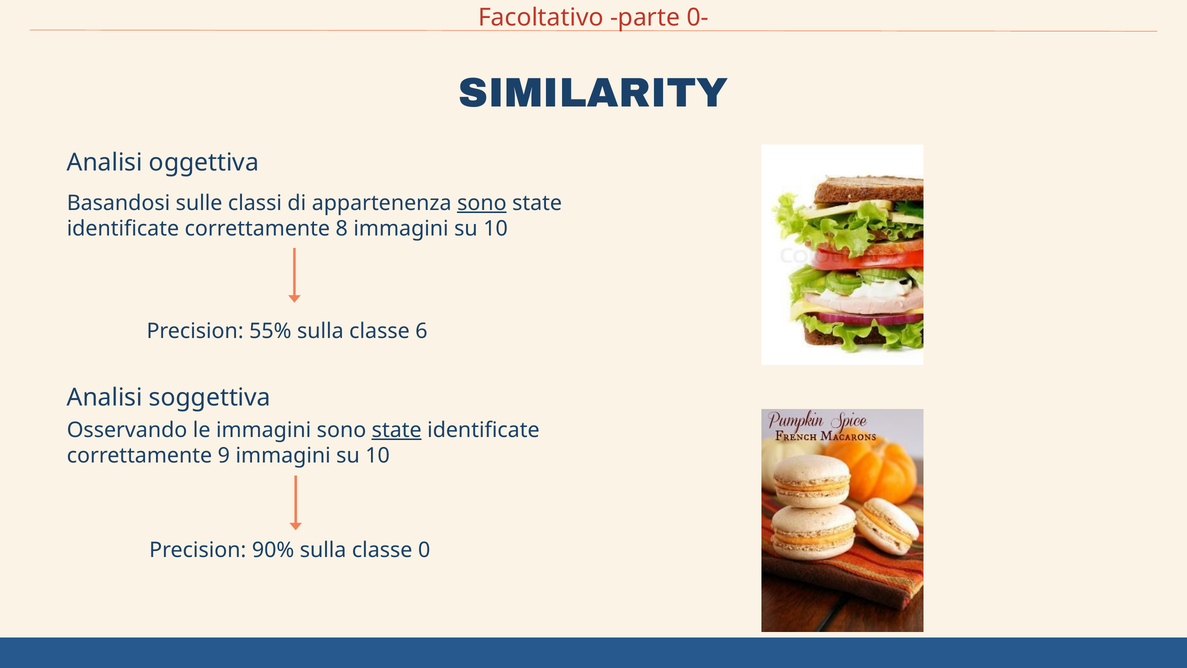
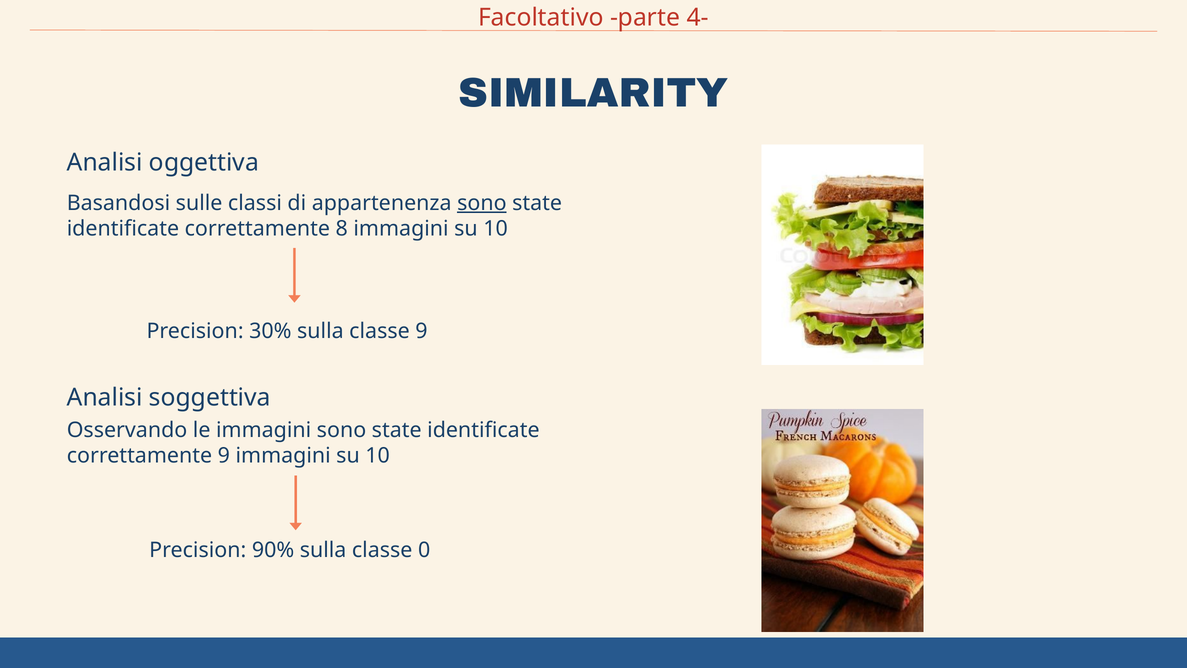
0-: 0- -> 4- (698, 18)
55%: 55% -> 30% (270, 331)
classe 6: 6 -> 9 (421, 331)
state underline: present -> none (397, 430)
